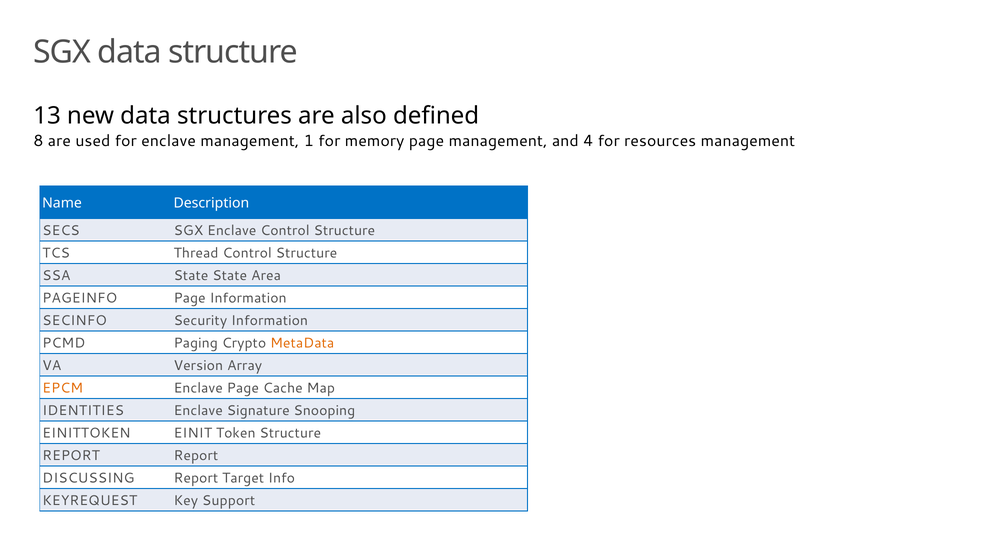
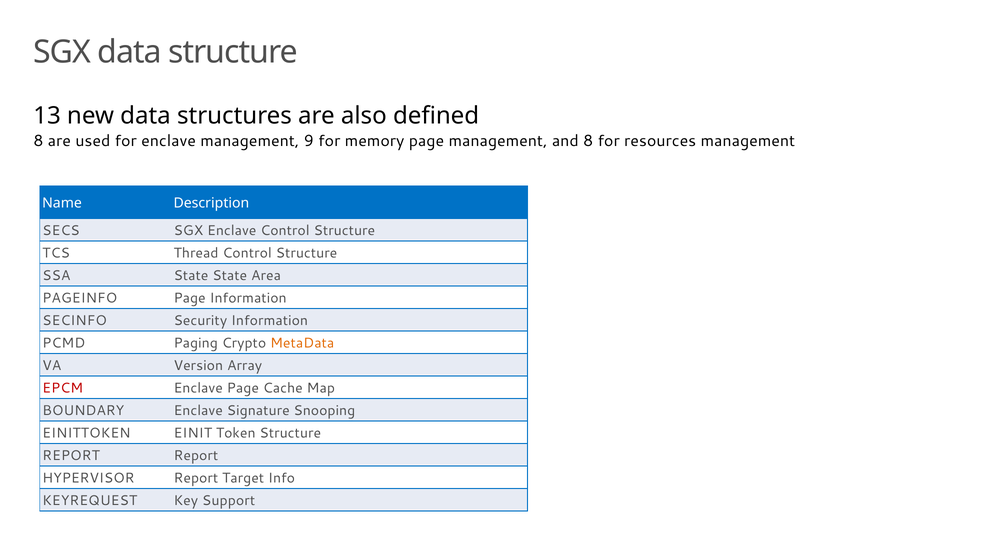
1: 1 -> 9 (309, 141)
and 4: 4 -> 8 (588, 141)
EPCM colour: orange -> red (63, 388)
IDENTITIES: IDENTITIES -> BOUNDARY (83, 410)
DISCUSSING: DISCUSSING -> HYPERVISOR (88, 478)
